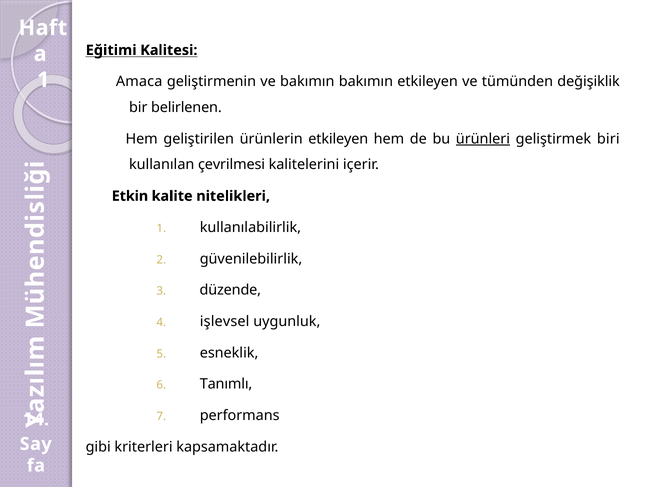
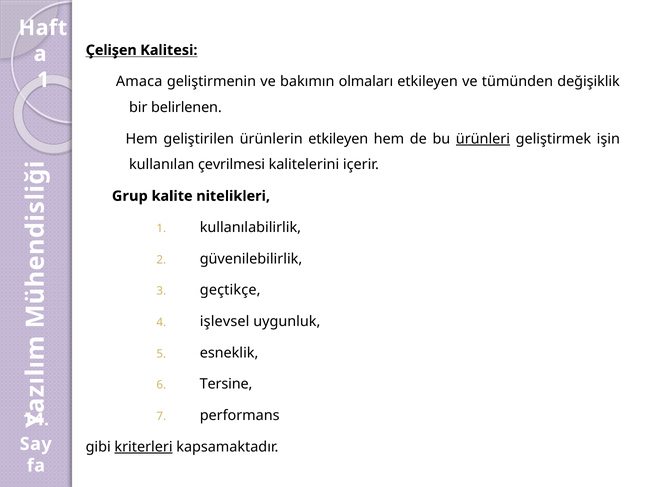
Eğitimi: Eğitimi -> Çelişen (111, 50)
bakımın bakımın: bakımın -> olmaları (366, 82)
biri: biri -> işin (608, 139)
Etkin: Etkin -> Grup (130, 196)
düzende: düzende -> geçtikçe (230, 290)
Tanımlı: Tanımlı -> Tersine (226, 385)
kriterleri underline: none -> present (144, 447)
